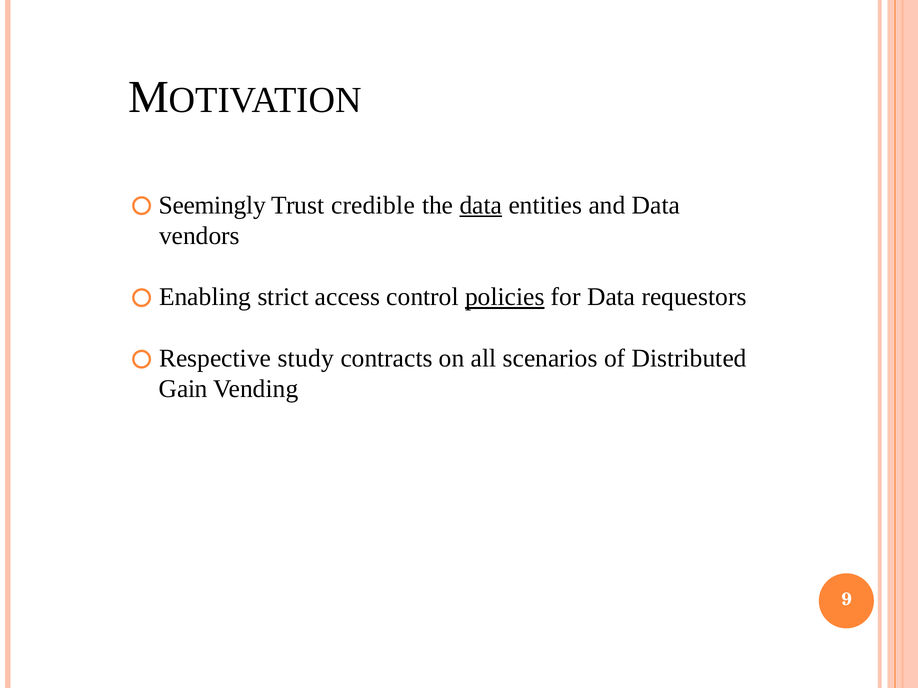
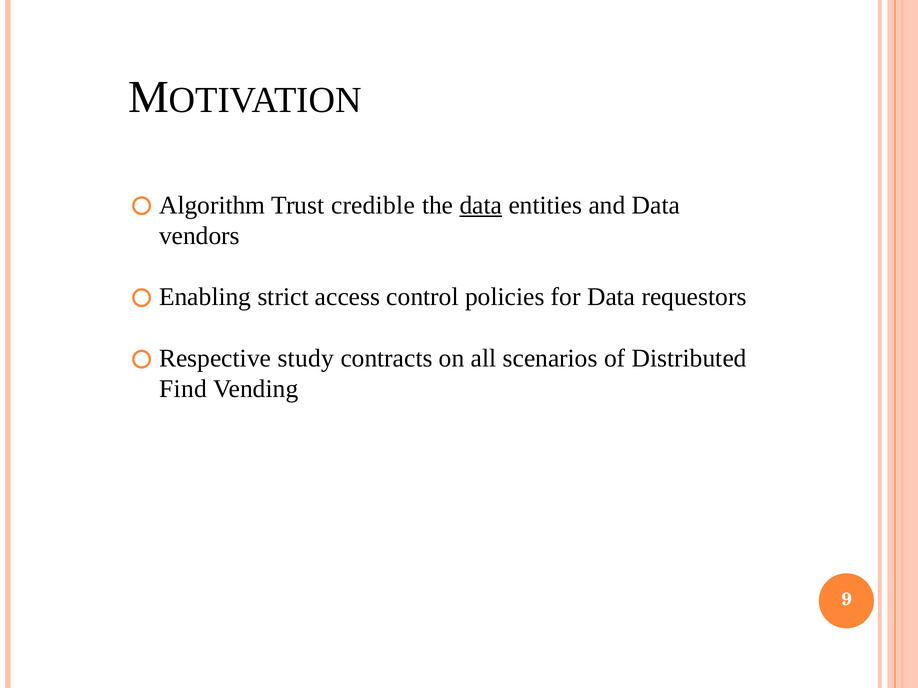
Seemingly: Seemingly -> Algorithm (212, 205)
policies underline: present -> none (505, 297)
Gain: Gain -> Find (183, 389)
